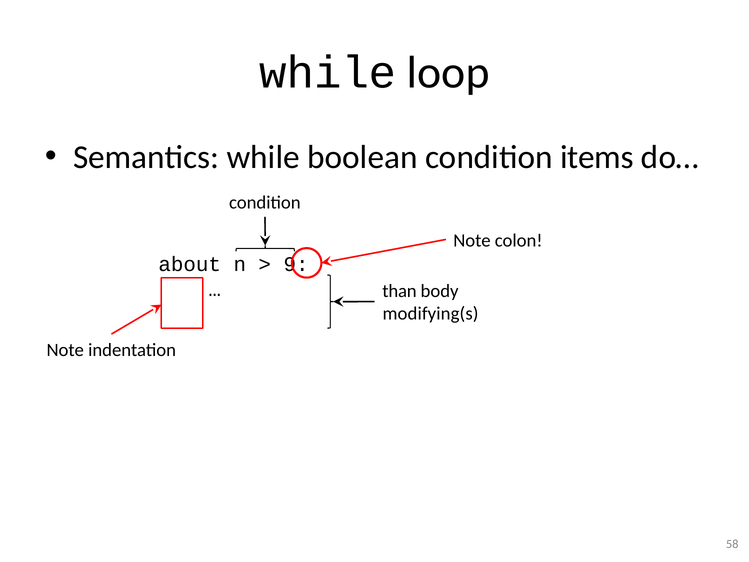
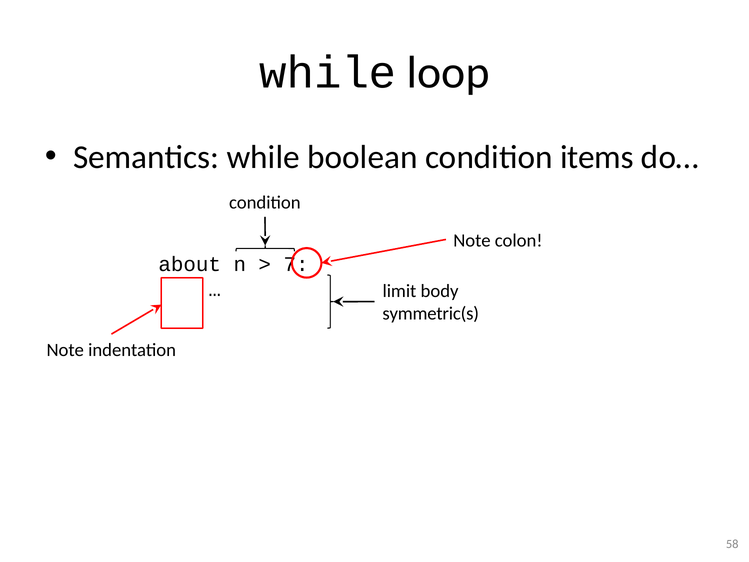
9: 9 -> 7 (296, 264)
than: than -> limit (399, 291)
modifying(s: modifying(s -> symmetric(s (431, 314)
